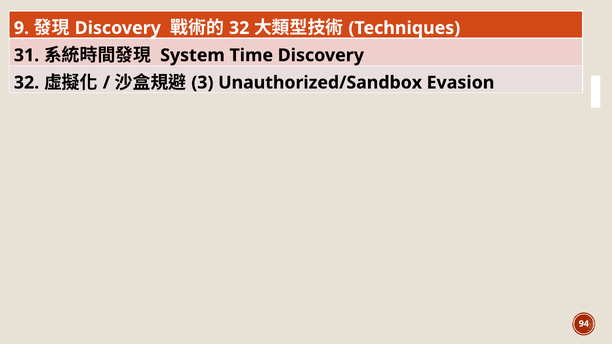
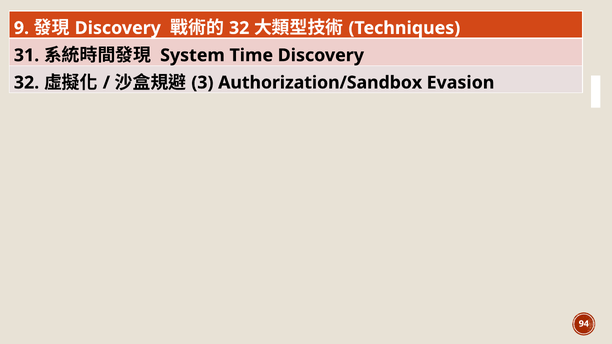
Unauthorized/Sandbox: Unauthorized/Sandbox -> Authorization/Sandbox (320, 83)
